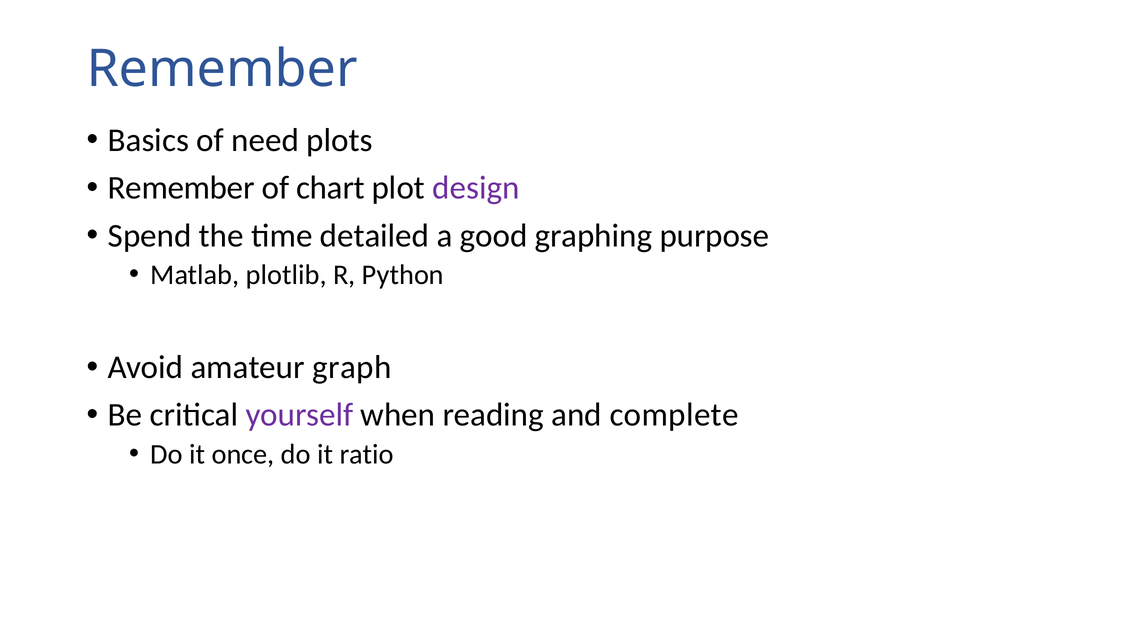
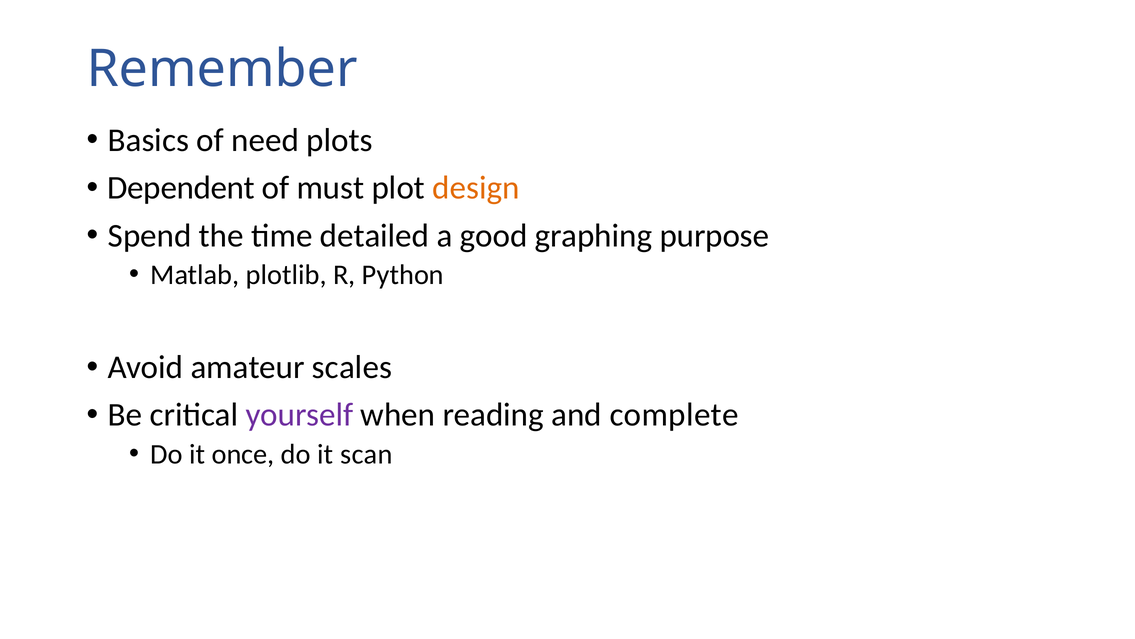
Remember: Remember -> Dependent (181, 188)
chart: chart -> must (330, 188)
design colour: purple -> orange (476, 188)
graph: graph -> scales (352, 367)
ratio: ratio -> scan (366, 454)
